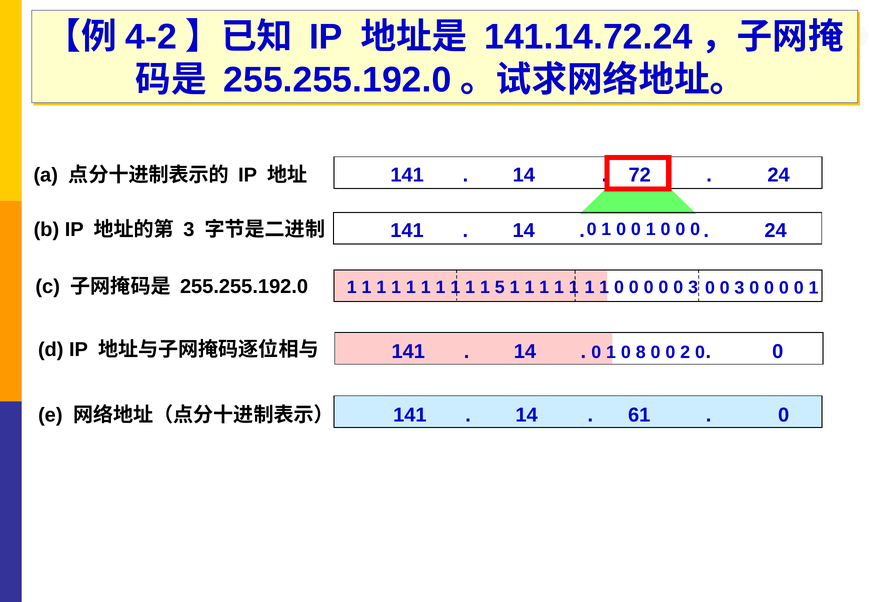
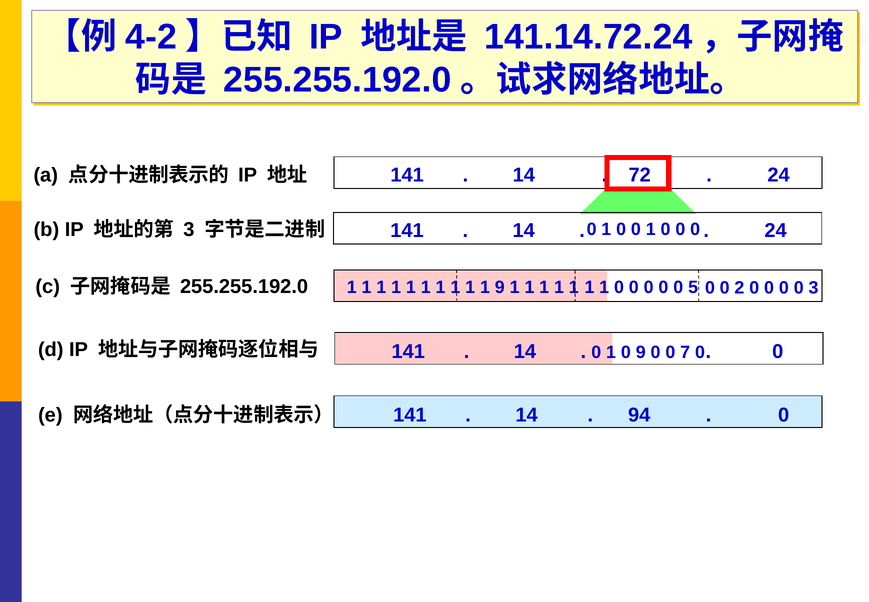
255.255.192.0 0 0 3: 3 -> 2 (739, 288)
0 0 0 1: 1 -> 3 (814, 288)
1 5: 5 -> 9 (500, 287)
0 0 0 3: 3 -> 5 (693, 287)
0 8: 8 -> 9 (641, 352)
2: 2 -> 7 (685, 352)
61: 61 -> 94 (639, 415)
